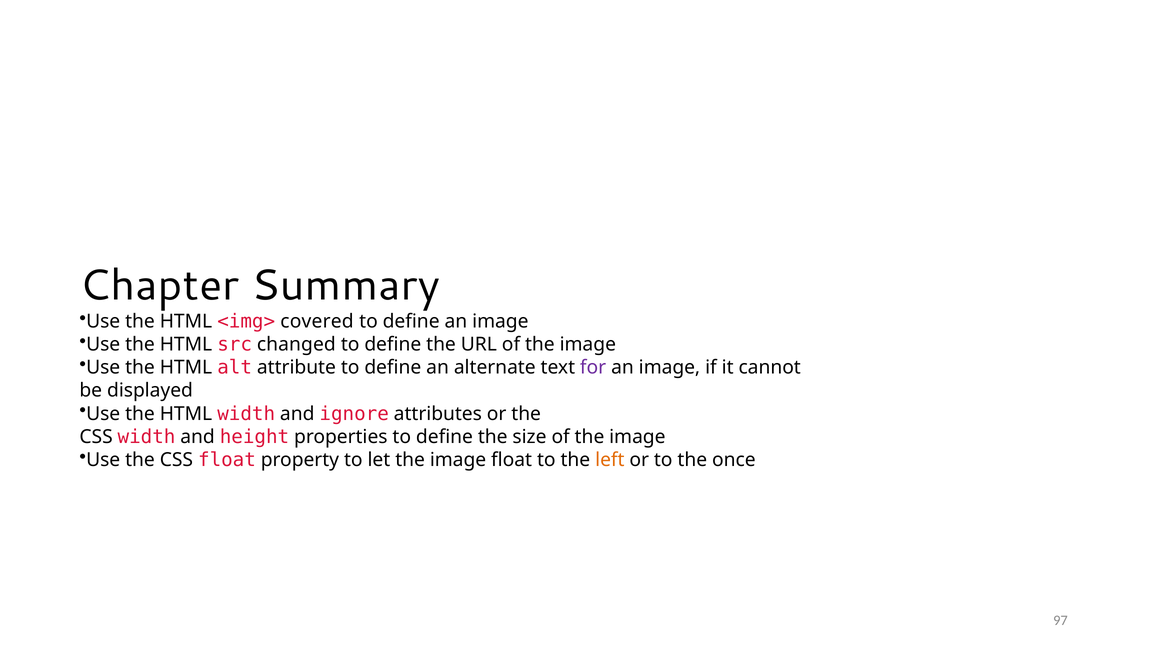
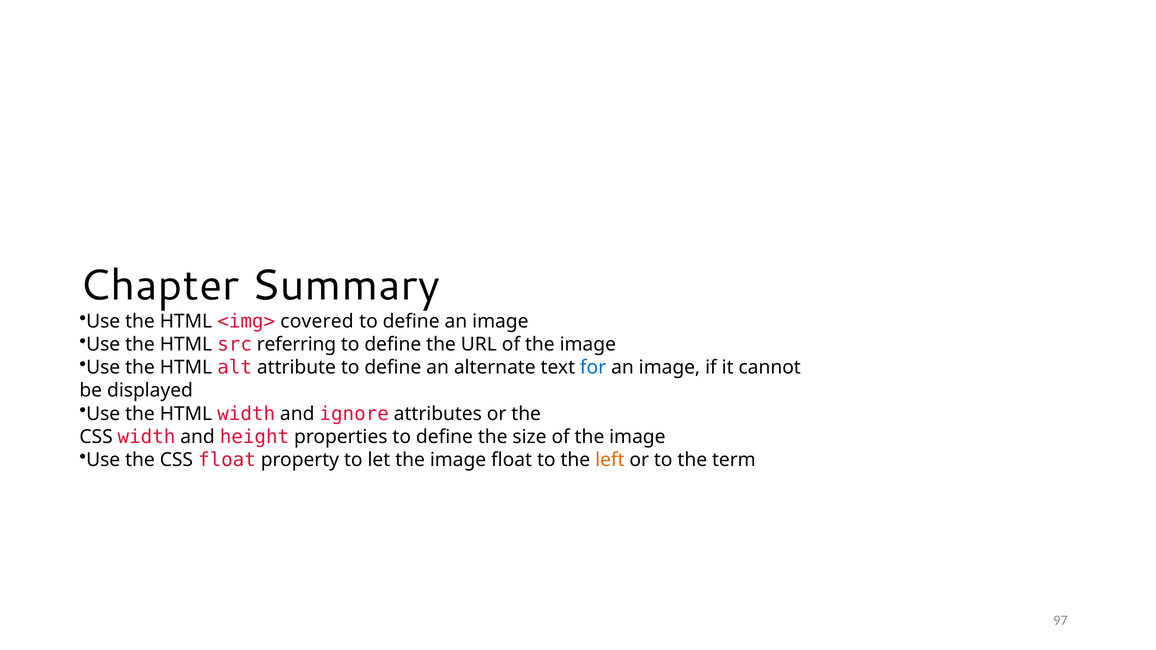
changed: changed -> referring (296, 345)
for colour: purple -> blue (593, 368)
once: once -> term (734, 460)
